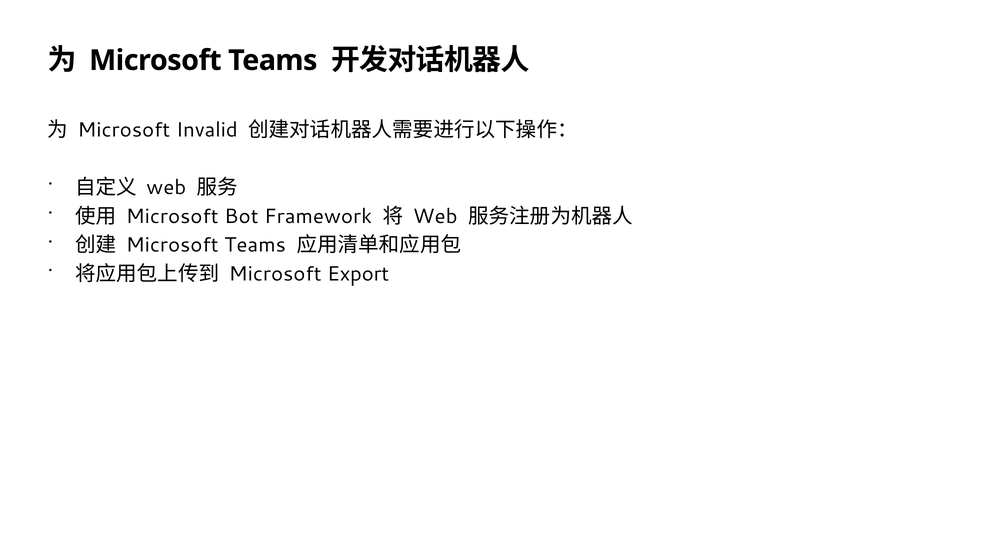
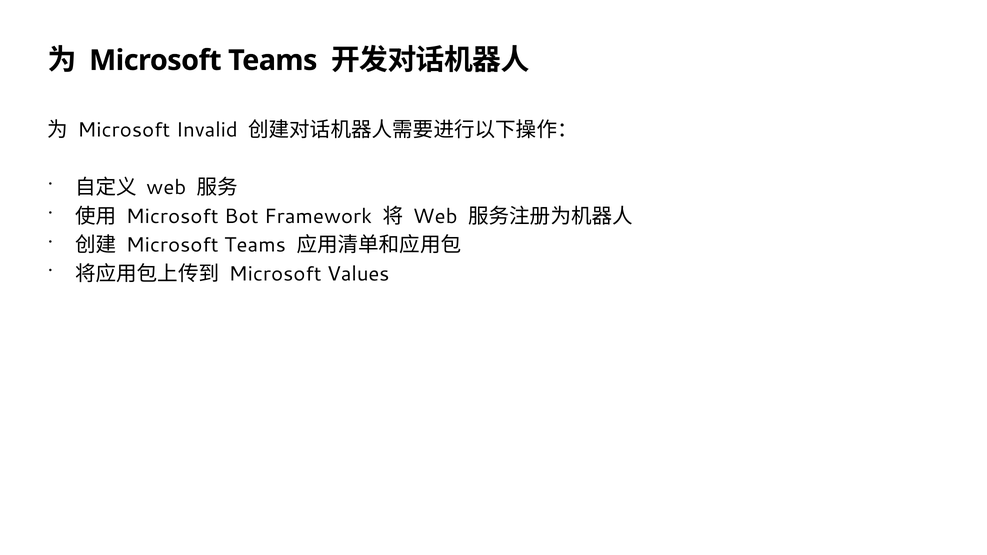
Export: Export -> Values (358, 274)
